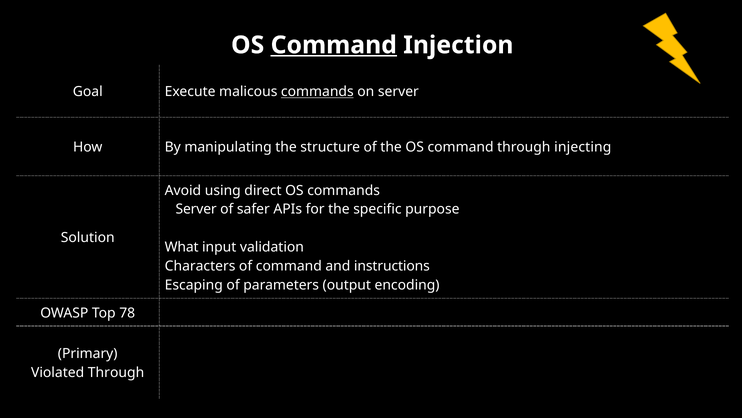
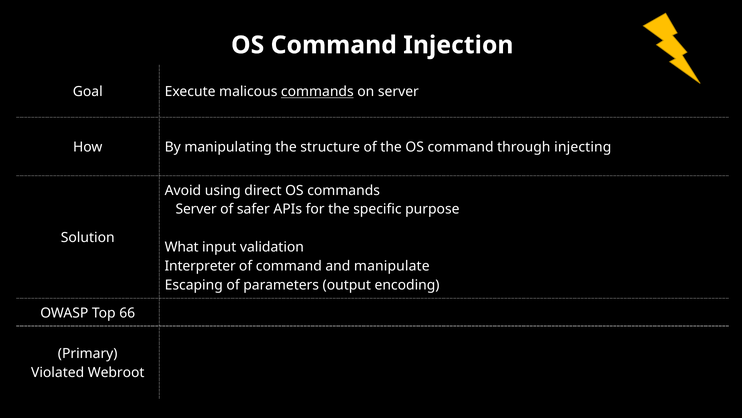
Command underline: present -> none (334, 45)
Characters: Characters -> Interpreter (200, 266)
instructions: instructions -> manipulate (392, 266)
78: 78 -> 66 (127, 312)
Violated Through: Through -> Webroot (116, 372)
